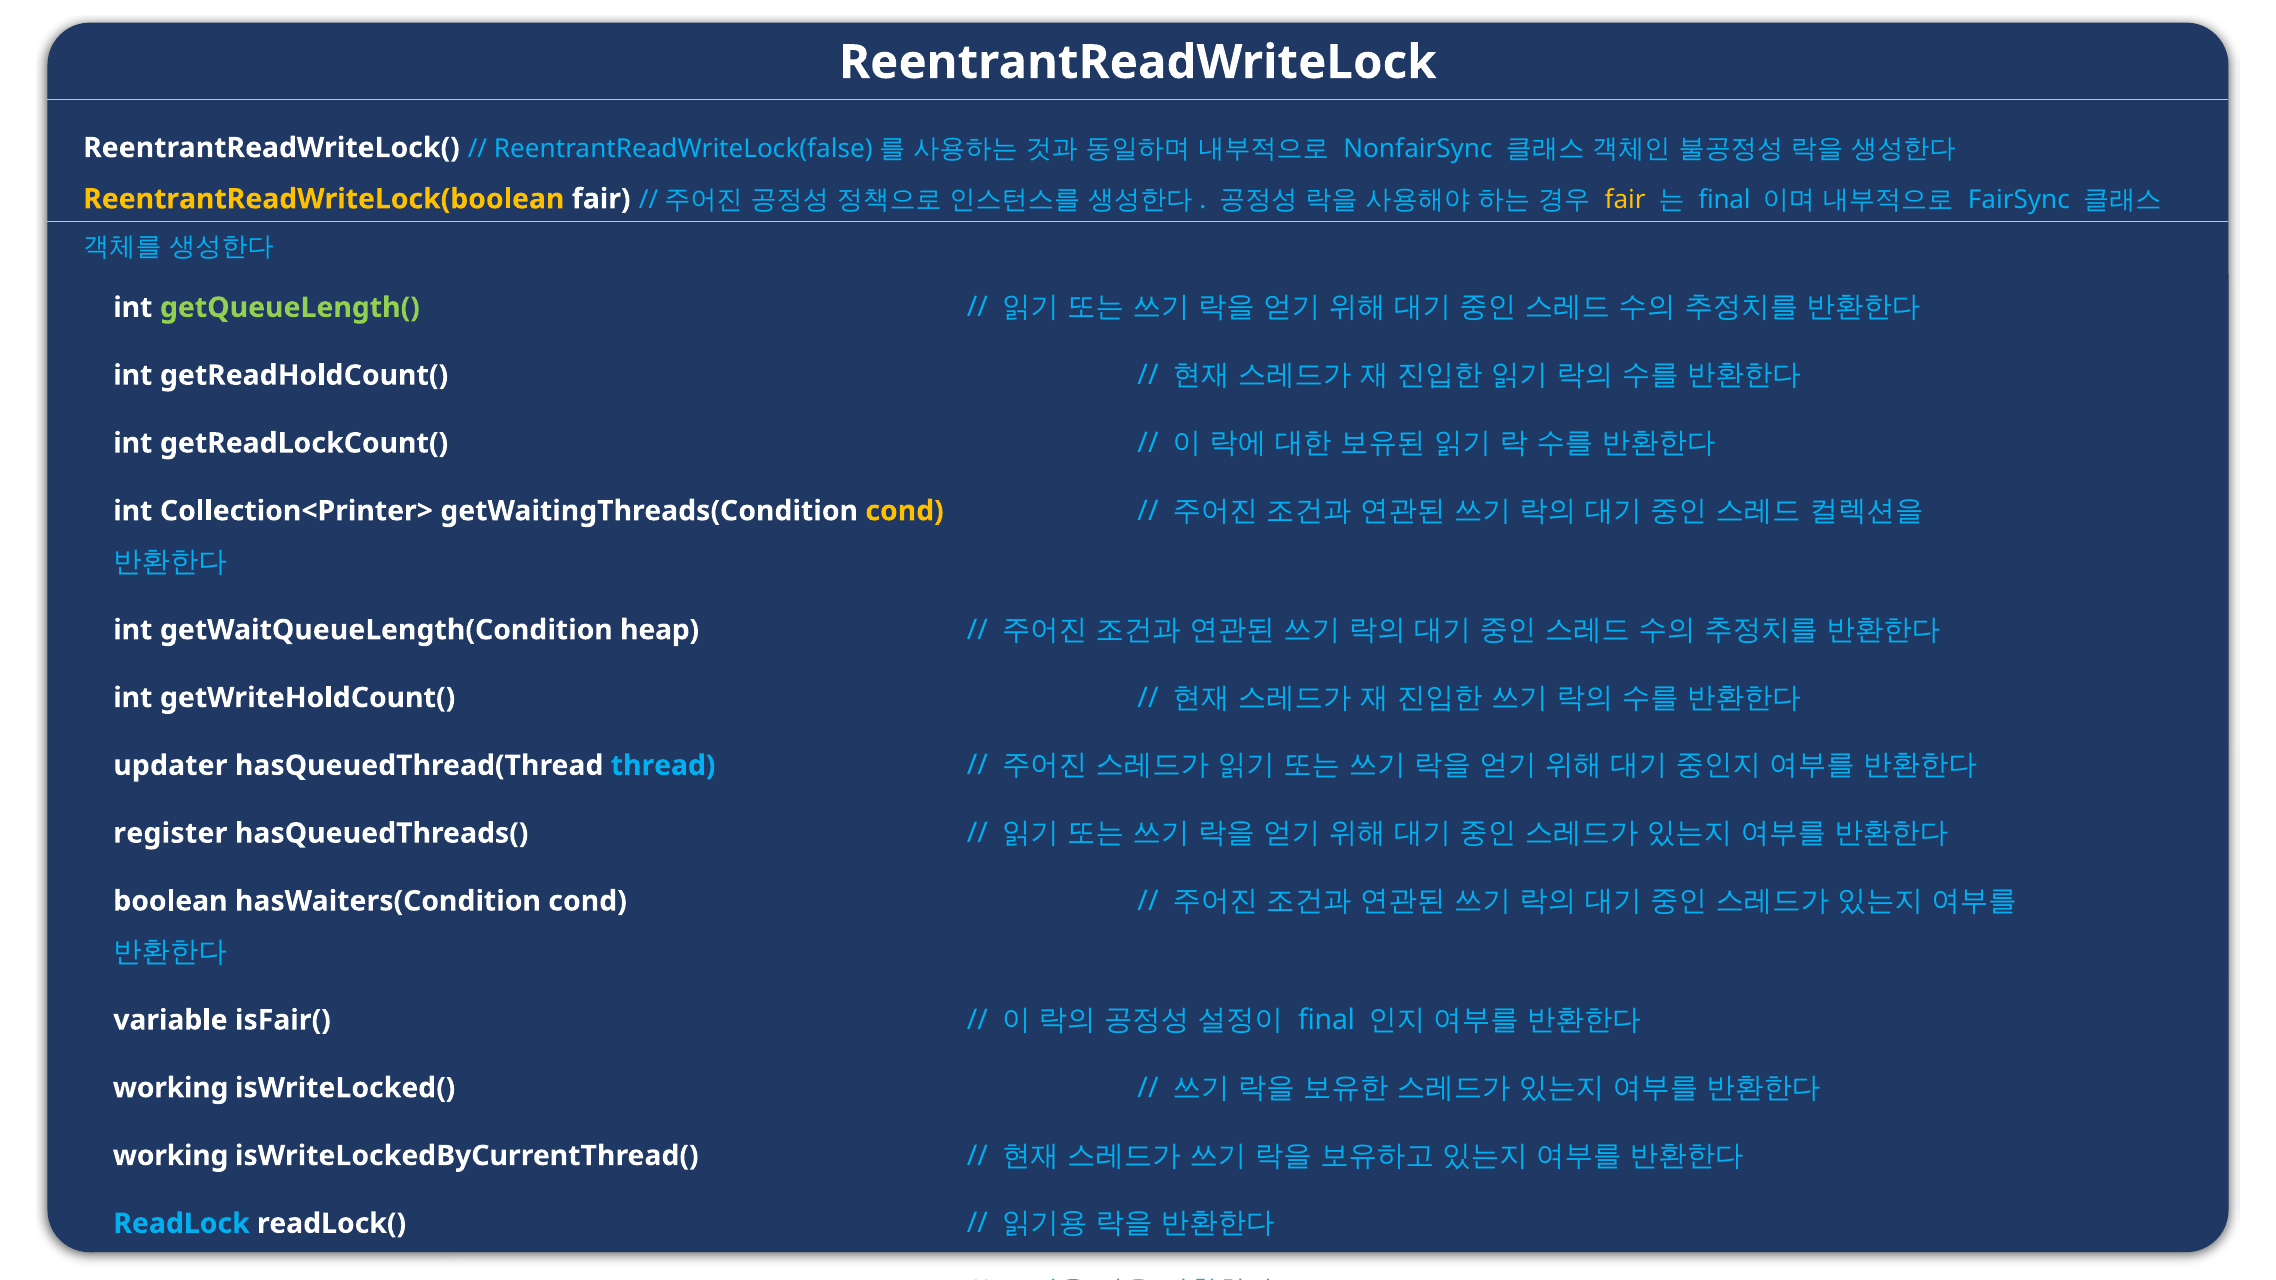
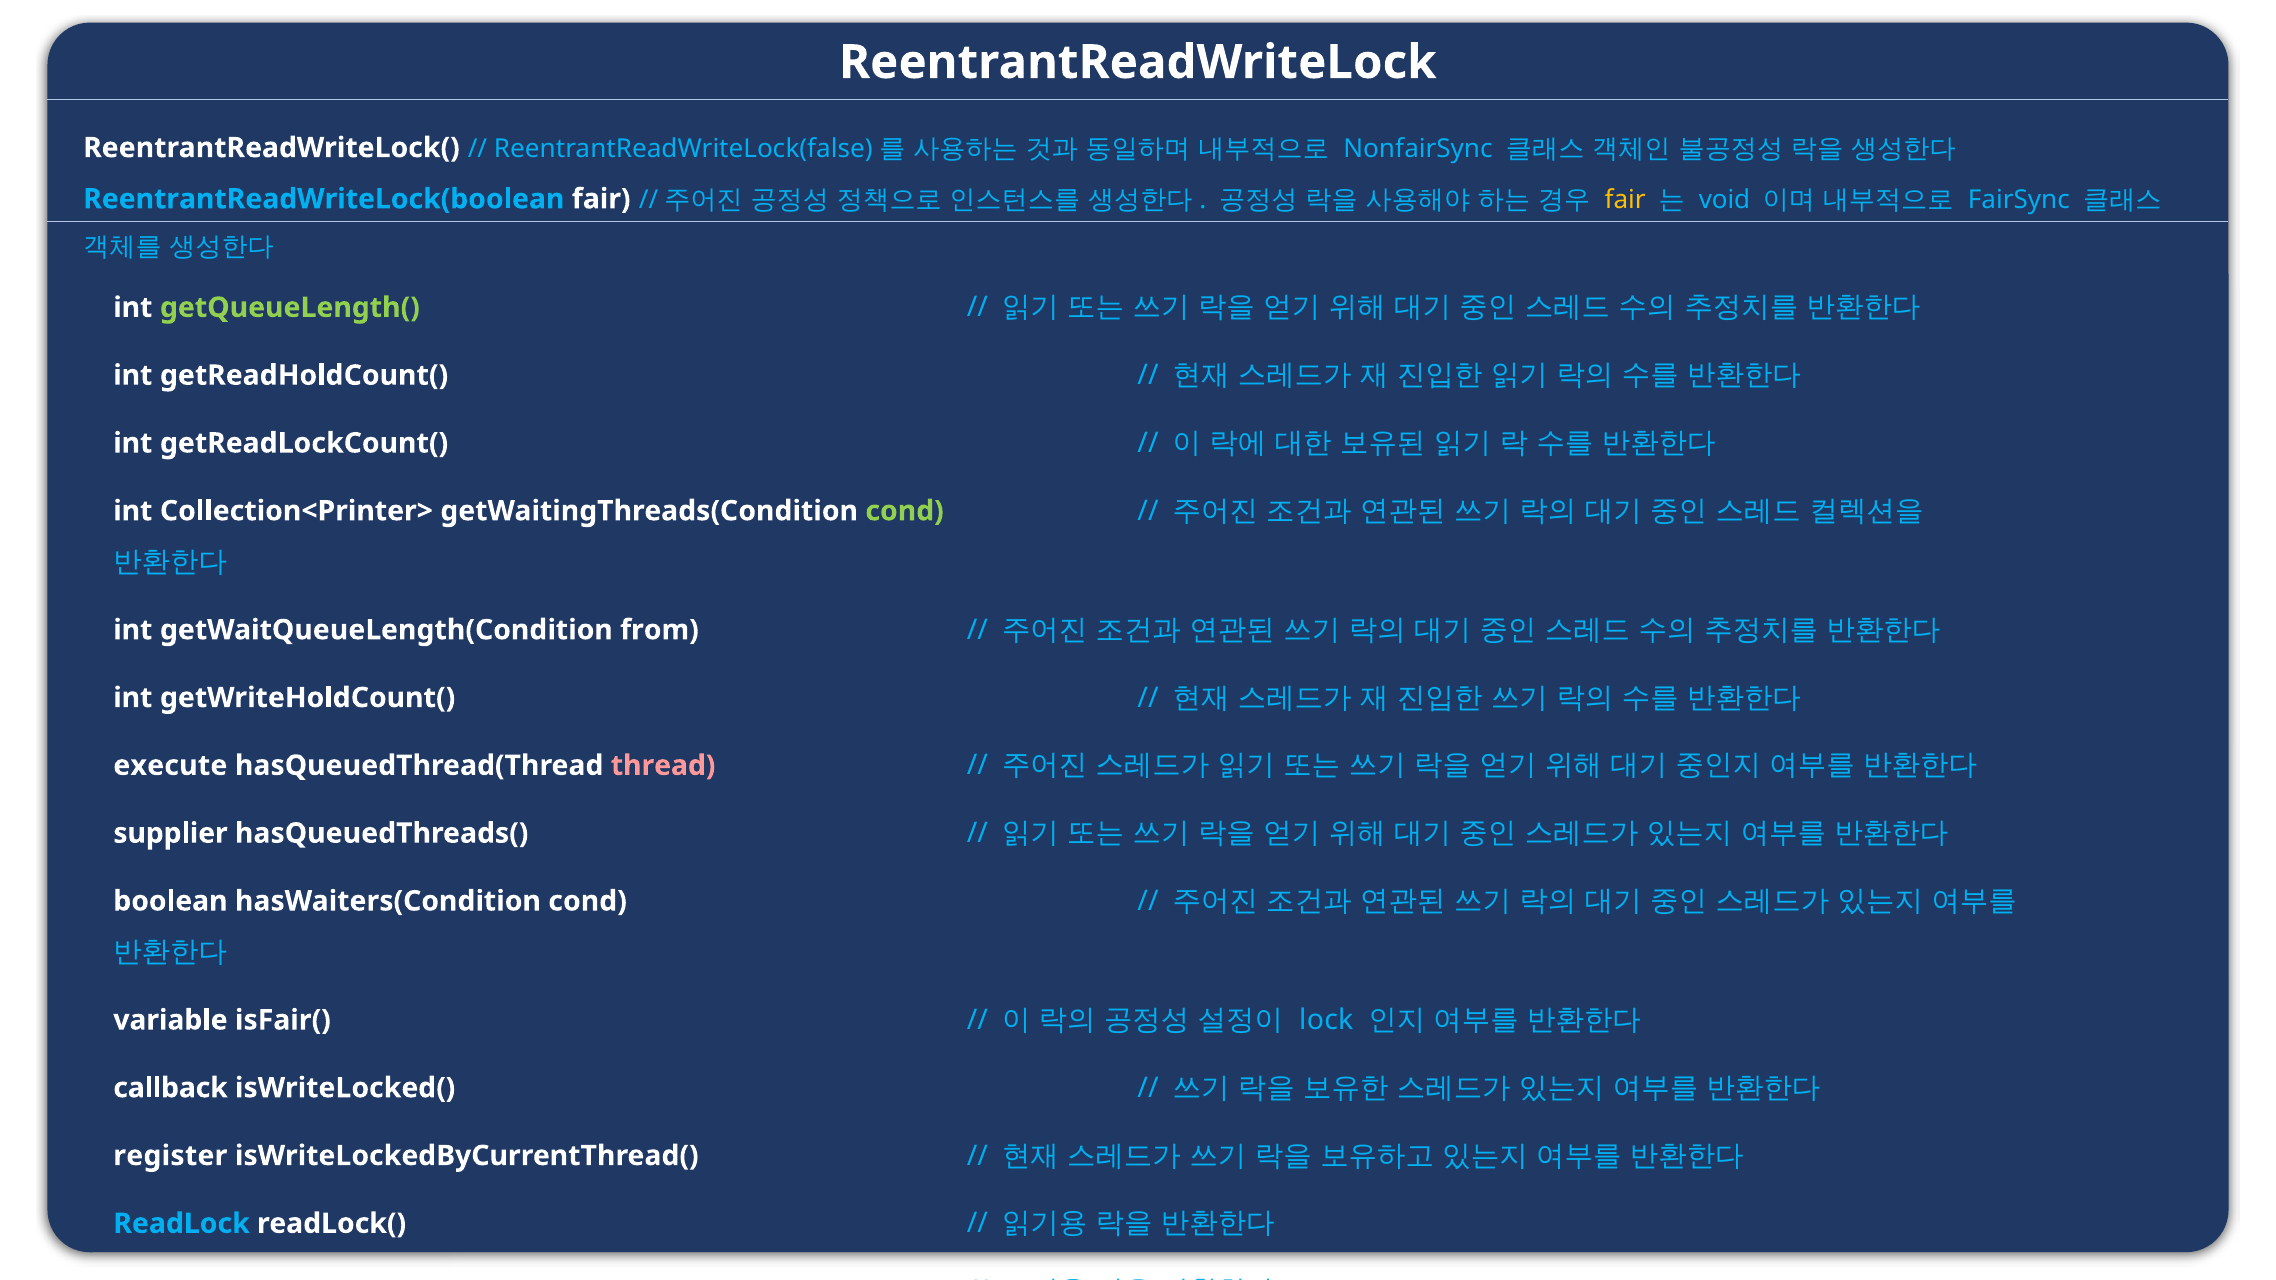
ReentrantReadWriteLock(boolean colour: yellow -> light blue (324, 199)
final: final -> void (1724, 200)
cond colour: yellow -> light green (905, 511)
heap: heap -> from (660, 630)
updater: updater -> execute (170, 766)
thread colour: light blue -> pink (663, 766)
register: register -> supplier (171, 833)
final: final -> lock (1326, 1020)
working: working -> callback (171, 1088)
working: working -> register (170, 1156)
